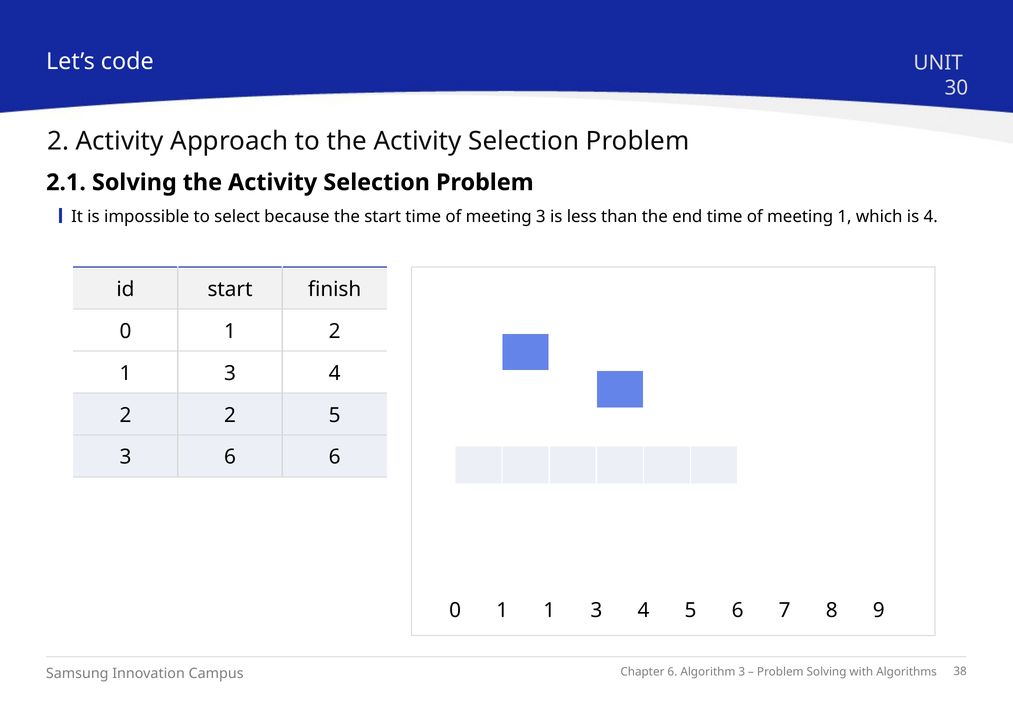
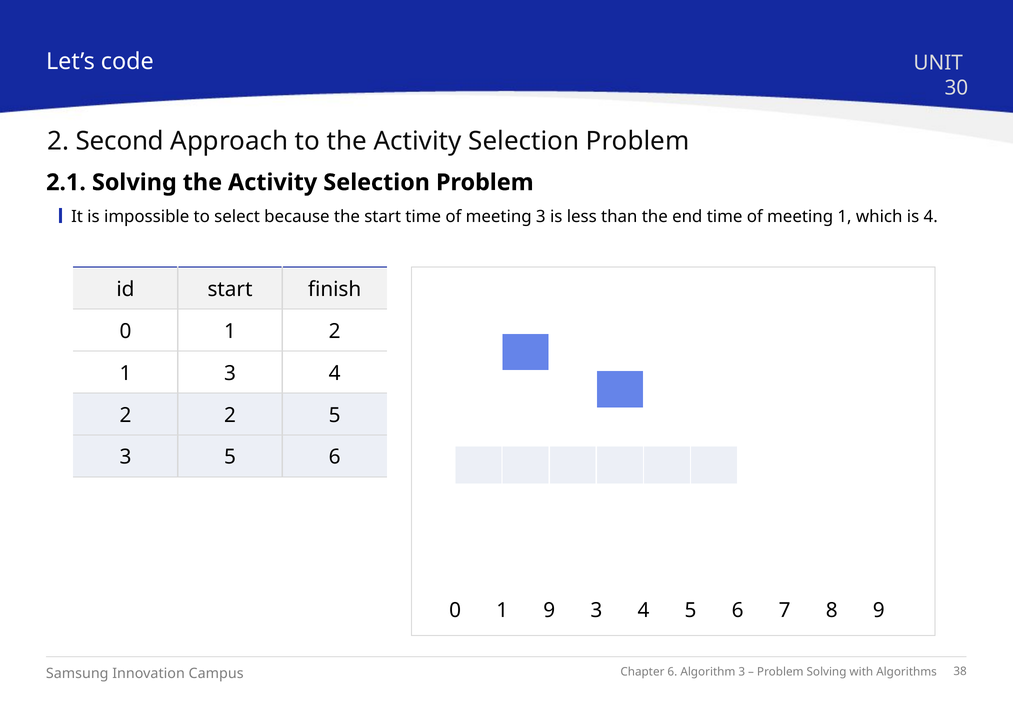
2 Activity: Activity -> Second (120, 141)
3 6: 6 -> 5 (230, 457)
1 1: 1 -> 9 (549, 611)
